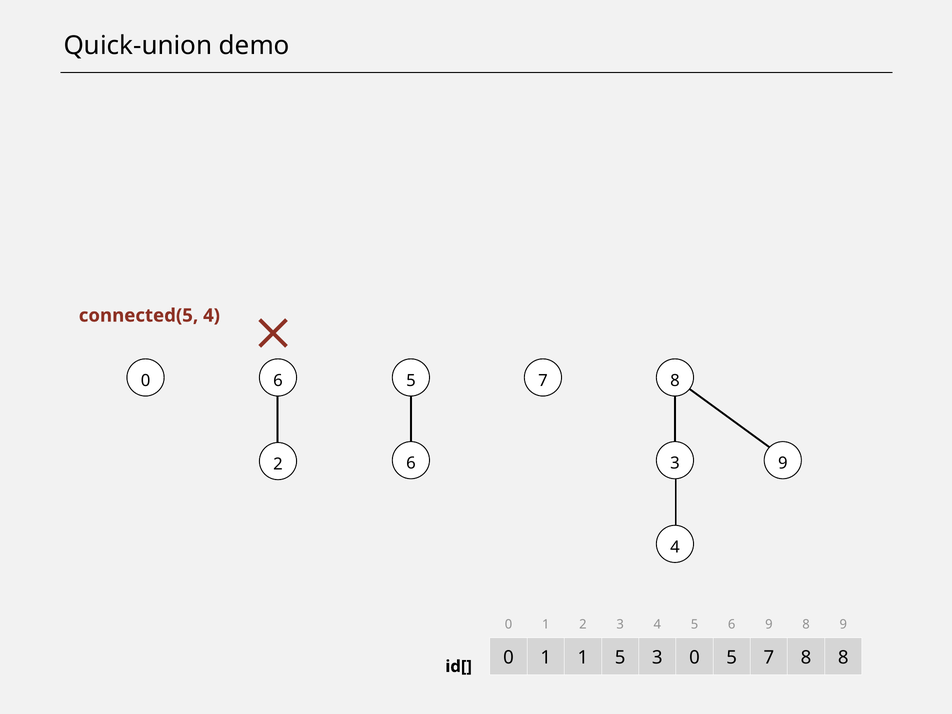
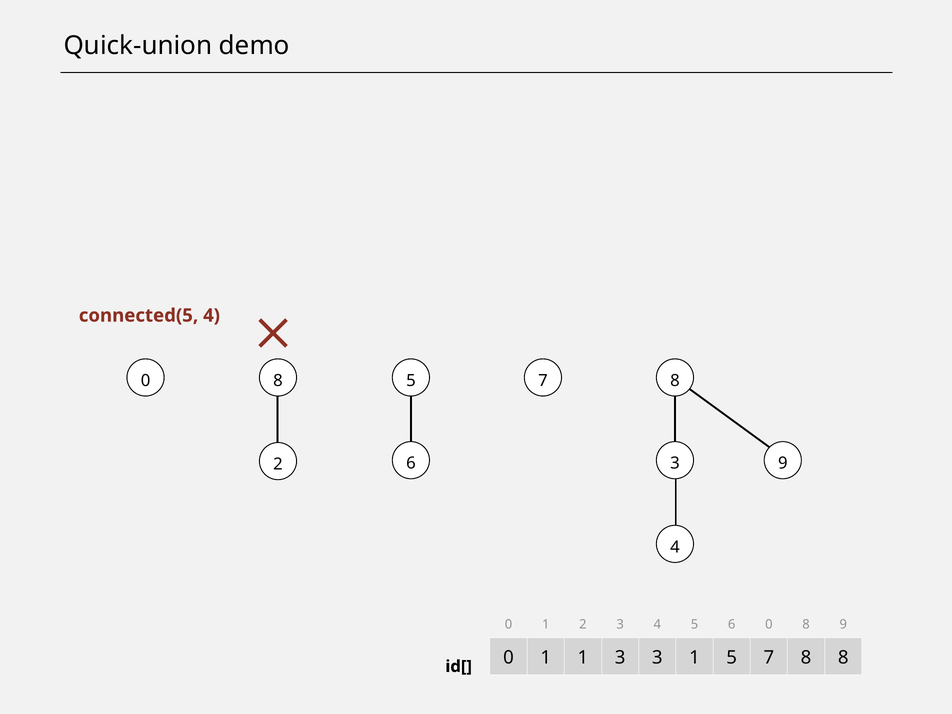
6: 6 -> 8 (278, 381)
6 9: 9 -> 0 (769, 625)
1 5: 5 -> 3 (620, 658)
3 0: 0 -> 1 (694, 658)
